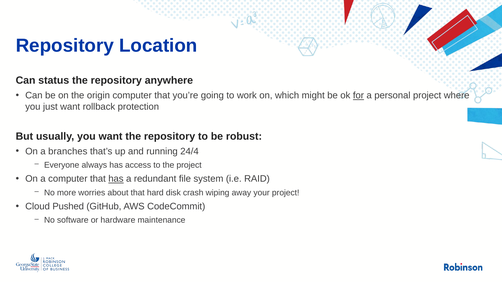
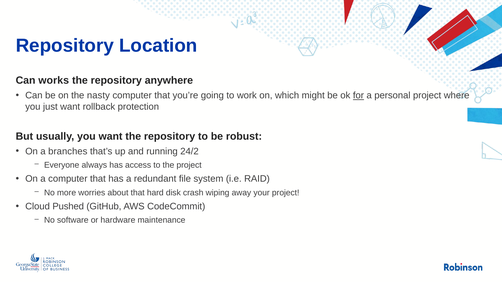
status: status -> works (54, 81)
origin: origin -> nasty (98, 96)
24/4: 24/4 -> 24/2 (189, 152)
has underline: present -> none (116, 179)
